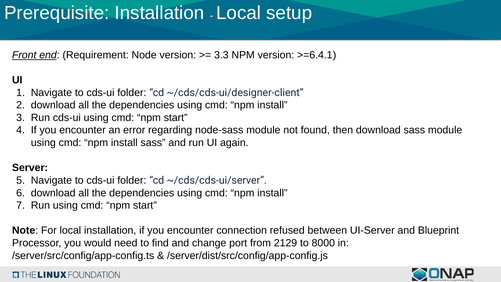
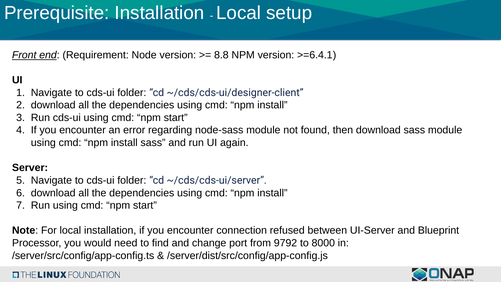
3.3: 3.3 -> 8.8 (221, 55)
2129: 2129 -> 9792 (286, 243)
